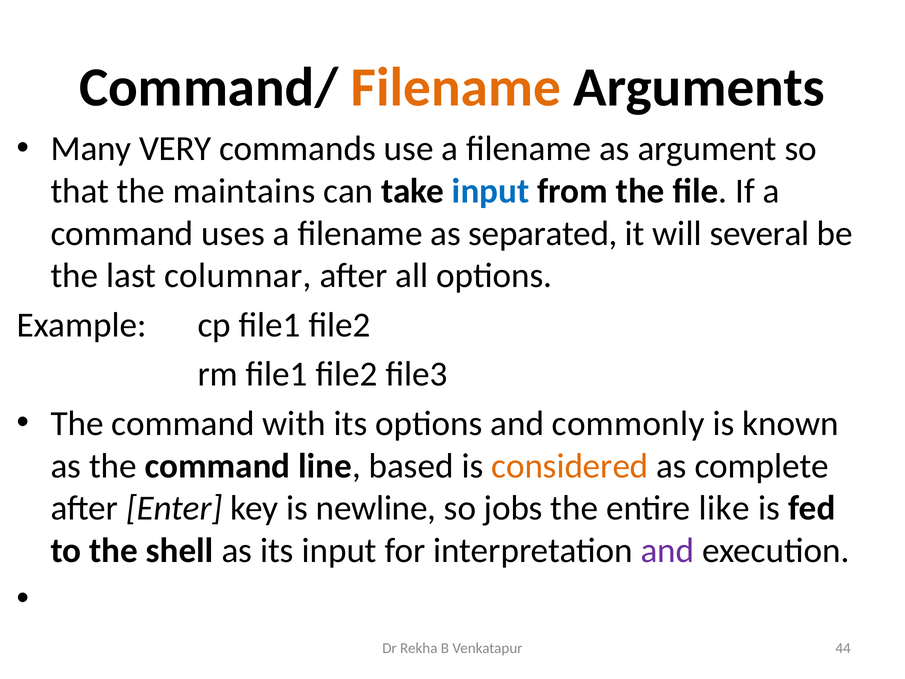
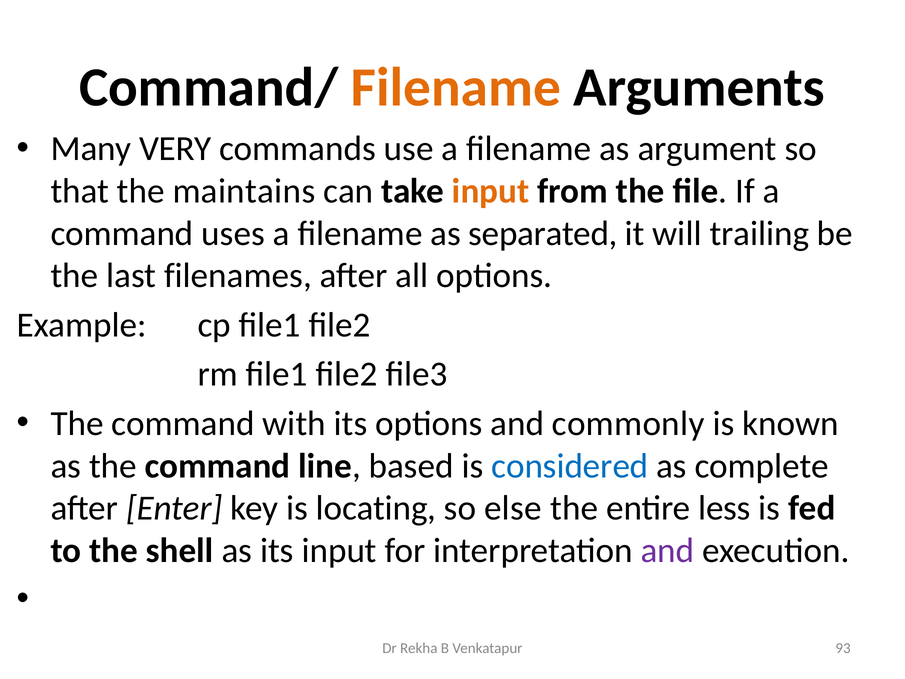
input colour: blue -> orange (491, 191)
several: several -> trailing (759, 233)
columnar: columnar -> filenames (238, 276)
considered colour: orange -> blue (570, 466)
newline: newline -> locating (376, 508)
jobs: jobs -> else (513, 508)
like: like -> less (725, 508)
44: 44 -> 93 (843, 648)
